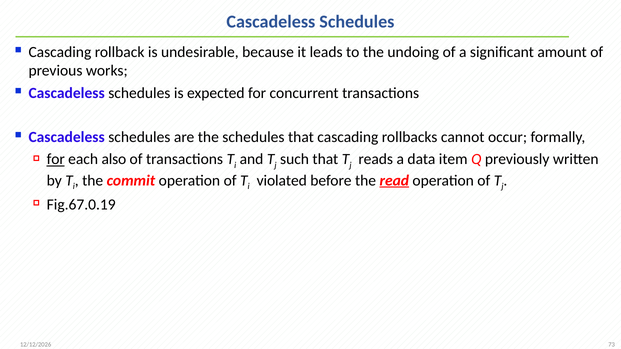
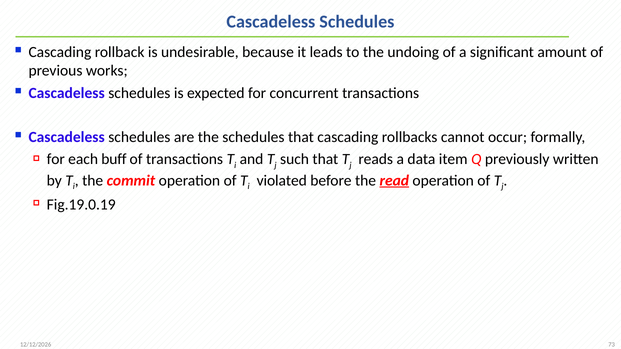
for underline: present -> none (56, 159)
also: also -> buff (114, 159)
Fig.67.0.19: Fig.67.0.19 -> Fig.19.0.19 (81, 205)
